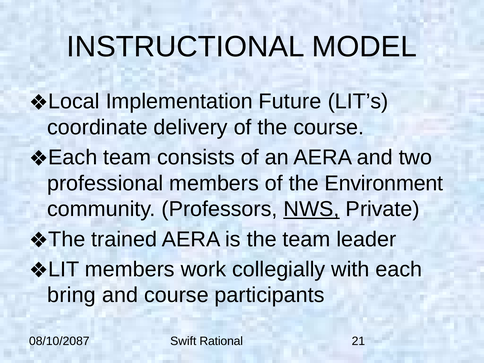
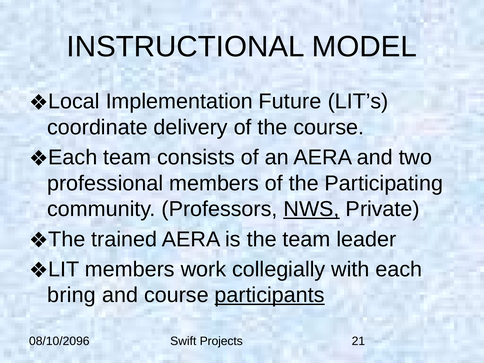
Environment: Environment -> Participating (384, 183)
participants underline: none -> present (270, 295)
08/10/2087: 08/10/2087 -> 08/10/2096 (59, 341)
Rational: Rational -> Projects (221, 341)
